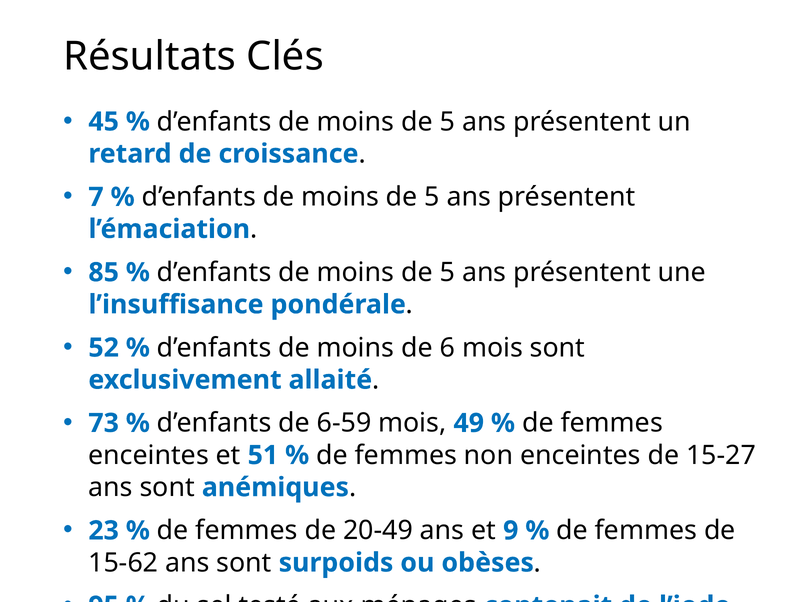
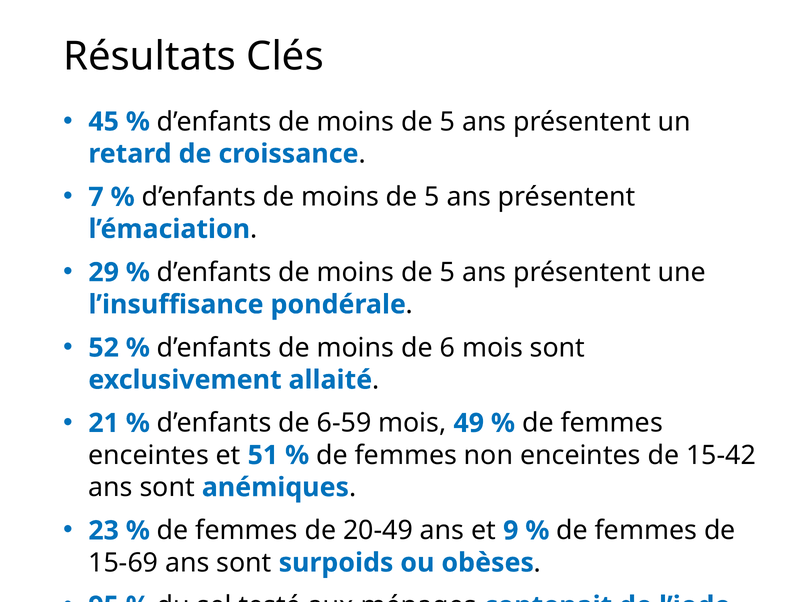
85: 85 -> 29 (104, 273)
73: 73 -> 21 (104, 423)
15-27: 15-27 -> 15-42 (721, 455)
15-62: 15-62 -> 15-69 (123, 563)
